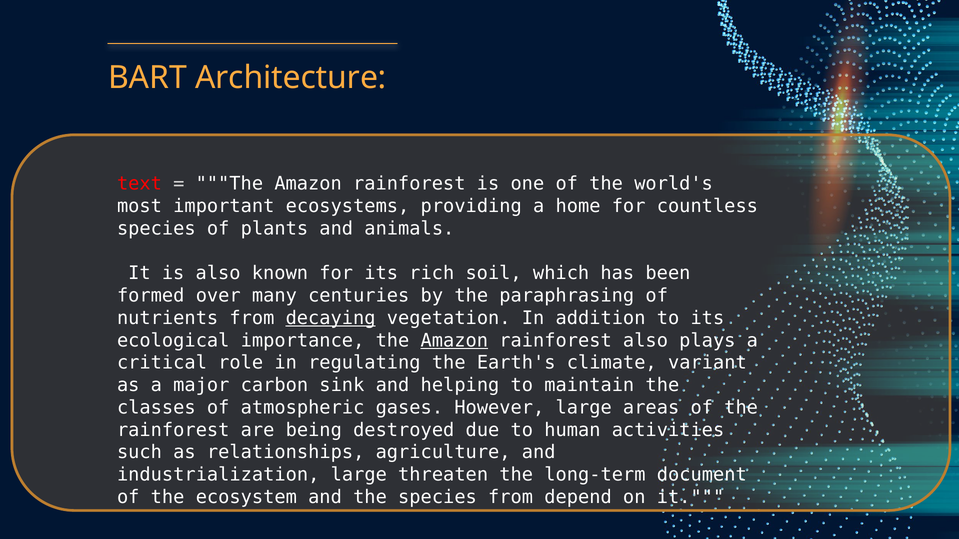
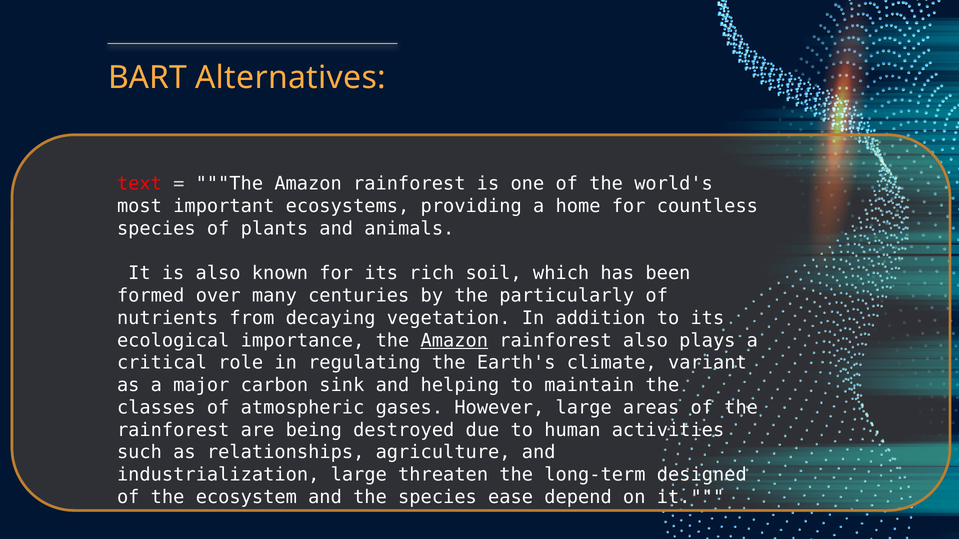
Architecture: Architecture -> Alternatives (291, 78)
paraphrasing: paraphrasing -> particularly (567, 296)
decaying underline: present -> none (331, 318)
document: document -> designed (702, 475)
species from: from -> ease (511, 497)
